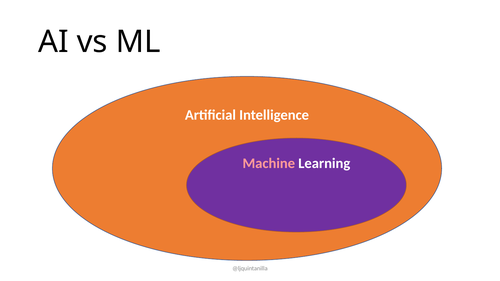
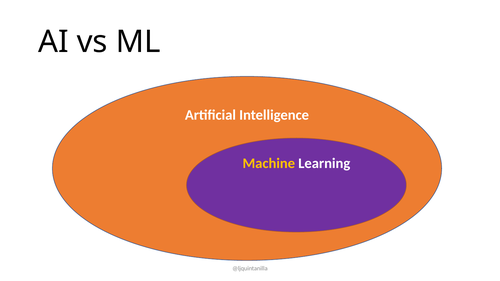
Machine colour: pink -> yellow (269, 164)
